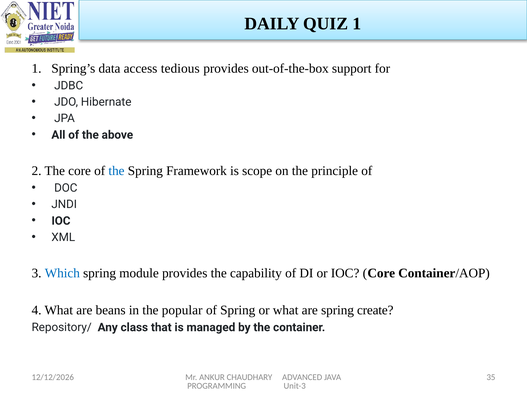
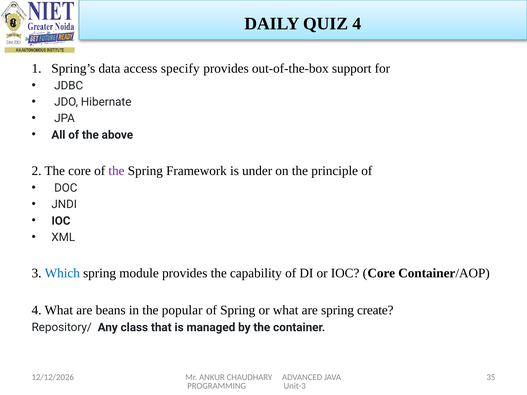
QUIZ 1: 1 -> 4 (357, 24)
tedious: tedious -> specify (180, 69)
the colour: blue -> purple (116, 171)
scope: scope -> under (257, 171)
